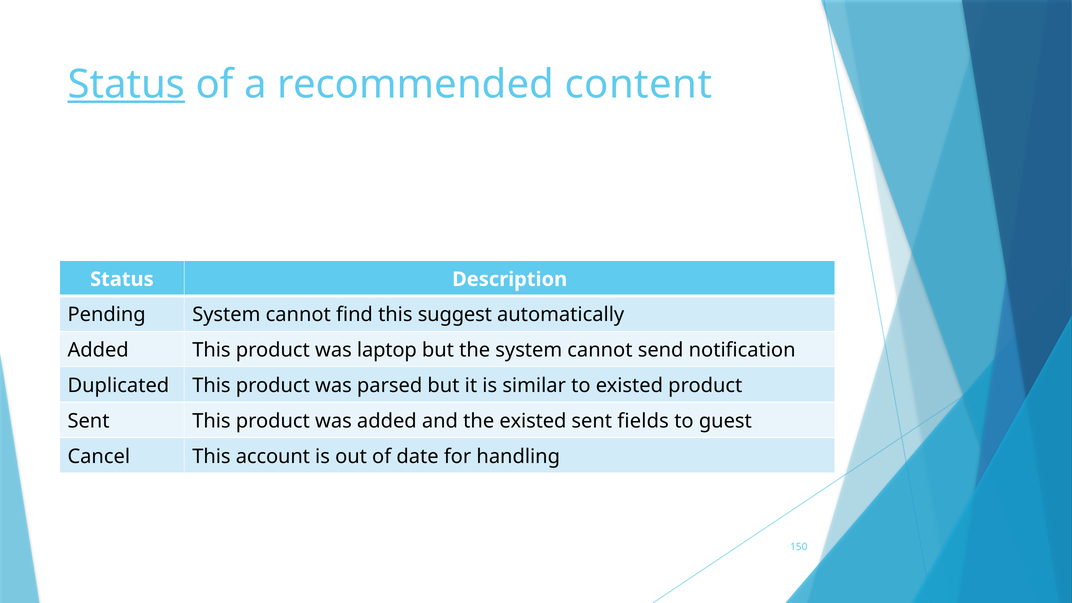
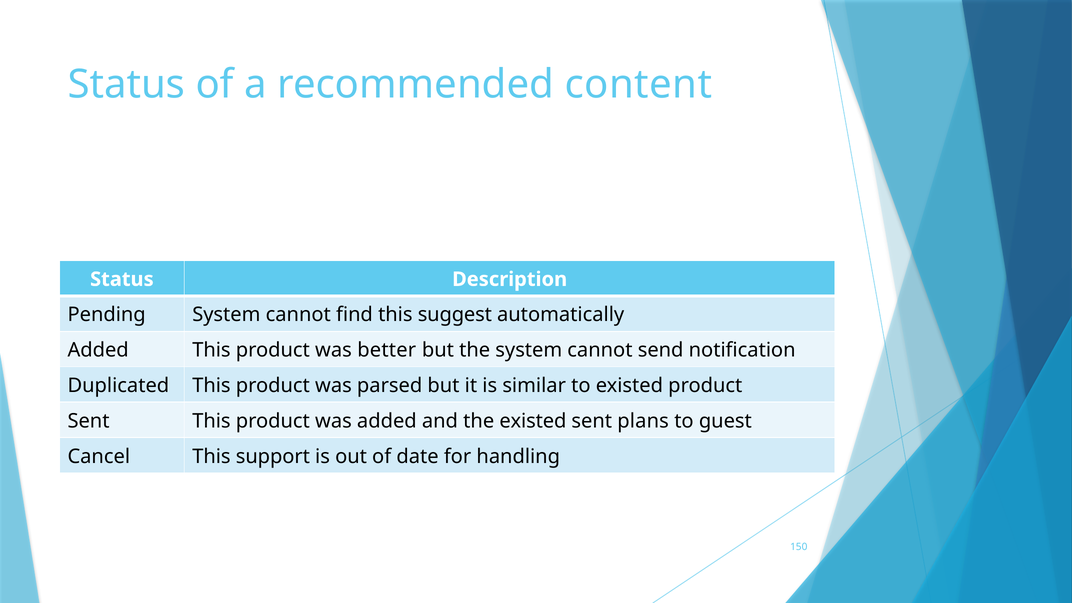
Status underline: present -> none (126, 85)
laptop: laptop -> better (387, 350)
fields: fields -> plans (643, 421)
account: account -> support (273, 456)
